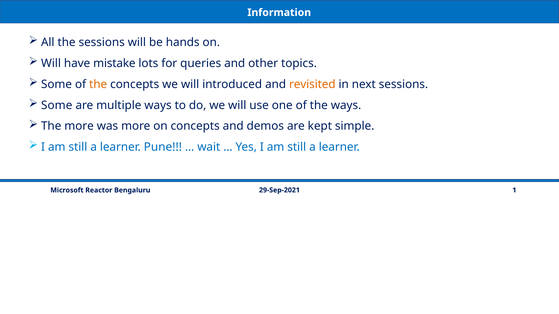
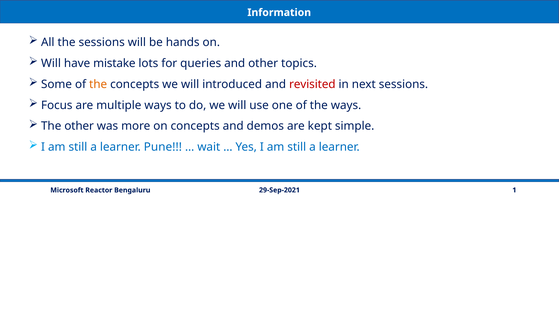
revisited colour: orange -> red (312, 84)
Some: Some -> Focus (57, 105)
The more: more -> other (79, 126)
